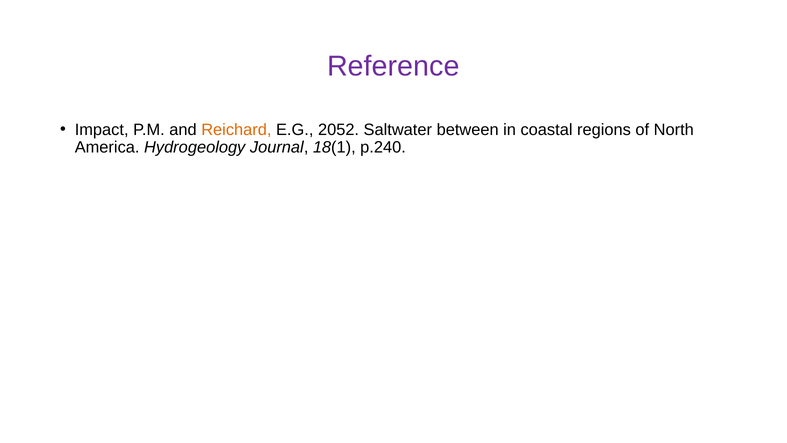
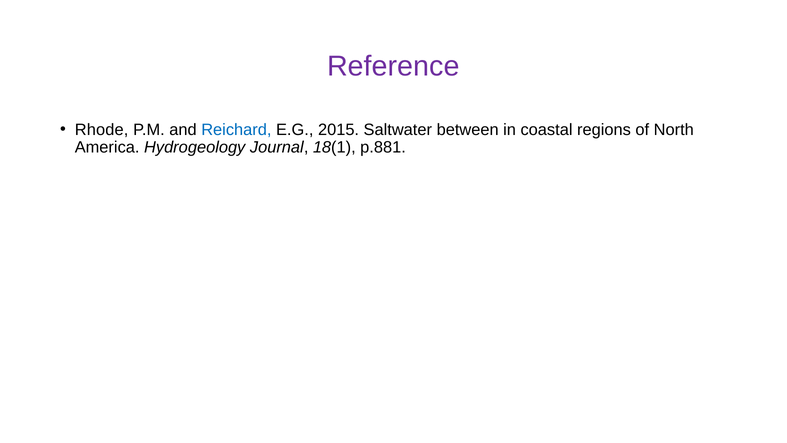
Impact: Impact -> Rhode (102, 130)
Reichard colour: orange -> blue (236, 130)
2052: 2052 -> 2015 (339, 130)
p.240: p.240 -> p.881 (383, 147)
